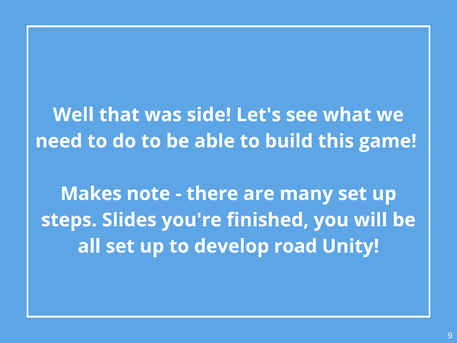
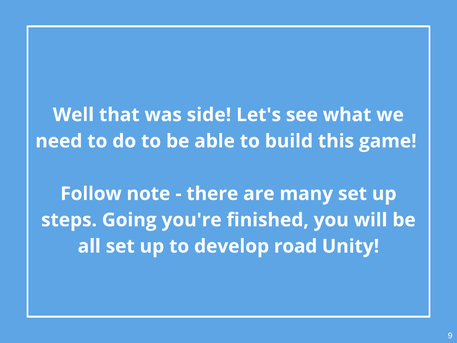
Makes: Makes -> Follow (91, 194)
Slides: Slides -> Going (129, 220)
